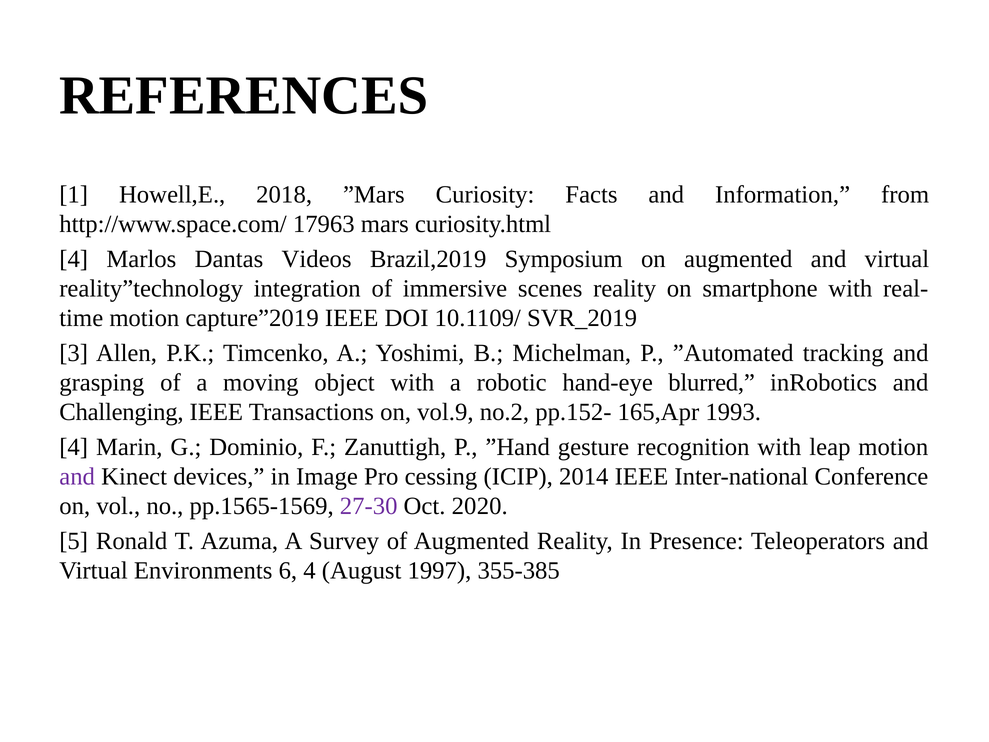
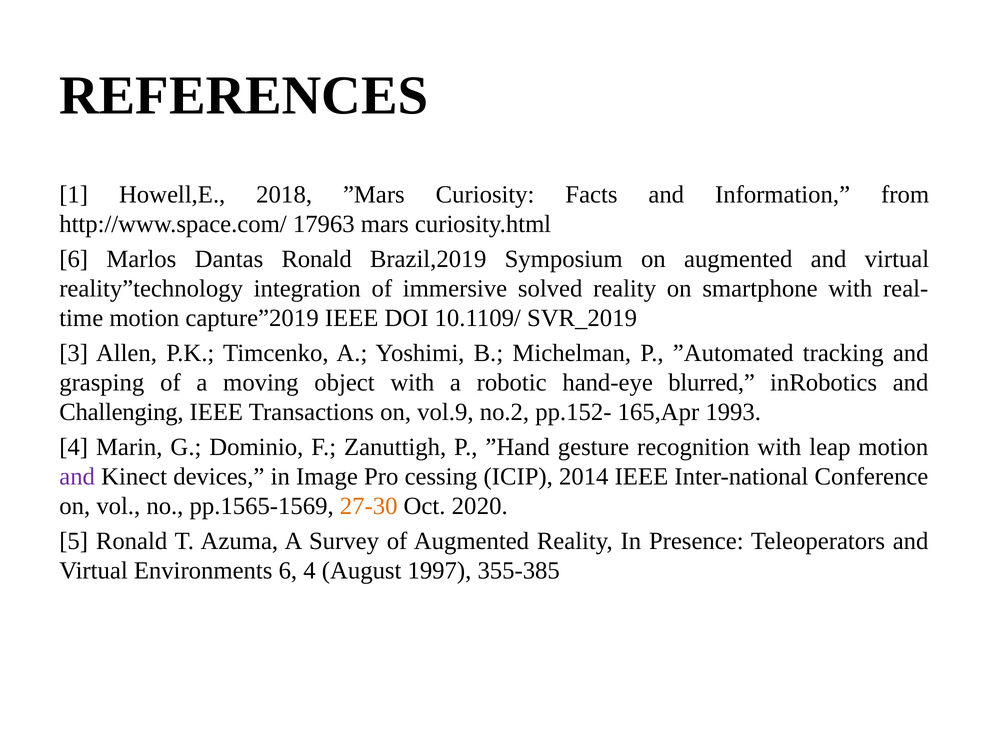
4: 4 -> 6 (74, 259)
Dantas Videos: Videos -> Ronald (317, 259)
scenes: scenes -> solved (550, 289)
27-30 colour: purple -> orange (369, 506)
